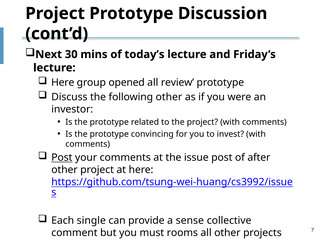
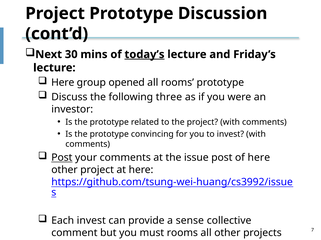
today’s underline: none -> present (144, 55)
all review: review -> rooms (177, 83)
following other: other -> three (169, 97)
of after: after -> here (259, 158)
Each single: single -> invest (91, 221)
